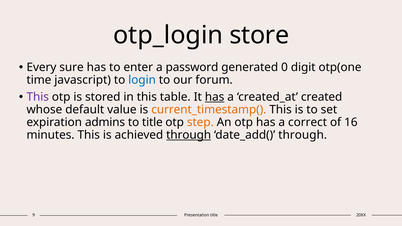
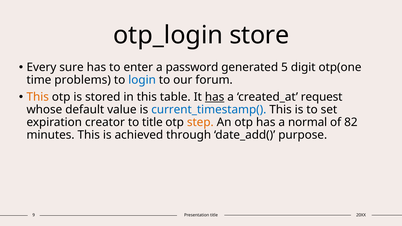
0: 0 -> 5 (285, 67)
javascript: javascript -> problems (83, 80)
This colour: purple -> orange (38, 97)
created: created -> request (322, 97)
current_timestamp( colour: orange -> blue (209, 110)
admins: admins -> creator (105, 122)
correct: correct -> normal (308, 122)
16: 16 -> 82 (351, 122)
through underline: present -> none (189, 135)
date_add( through: through -> purpose (303, 135)
